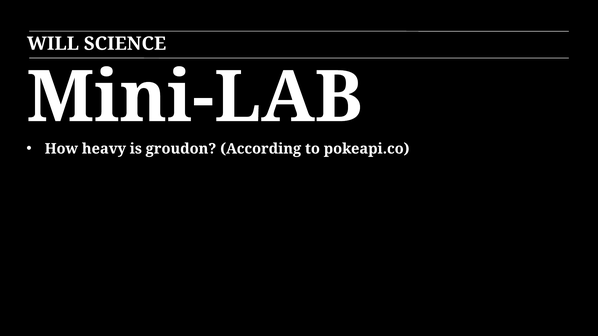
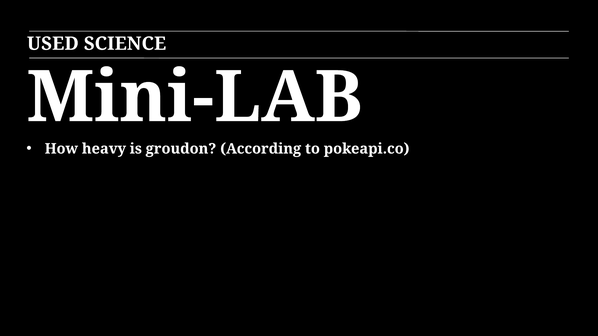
WILL: WILL -> USED (53, 44)
